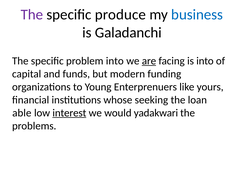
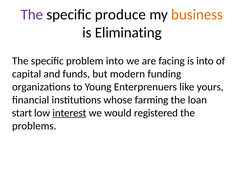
business colour: blue -> orange (197, 15)
Galadanchi: Galadanchi -> Eliminating (128, 33)
are underline: present -> none (149, 61)
seeking: seeking -> farming (152, 100)
able: able -> start (22, 113)
yadakwari: yadakwari -> registered (156, 113)
